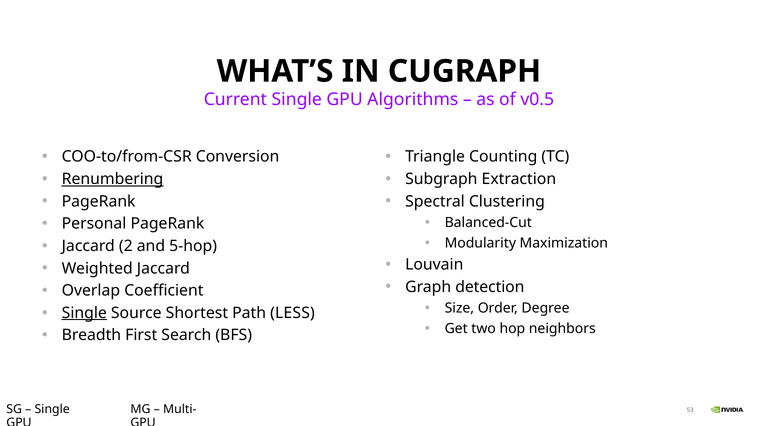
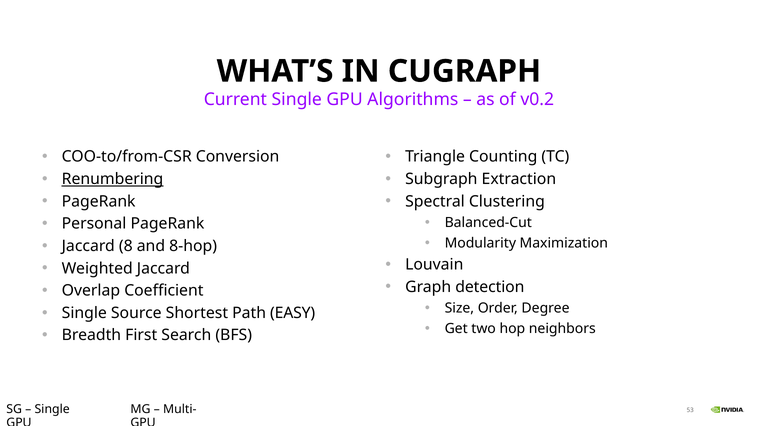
v0.5: v0.5 -> v0.2 (537, 100)
2: 2 -> 8 (126, 246)
5-hop: 5-hop -> 8-hop (193, 246)
Single underline: present -> none (84, 313)
LESS: LESS -> EASY (293, 313)
